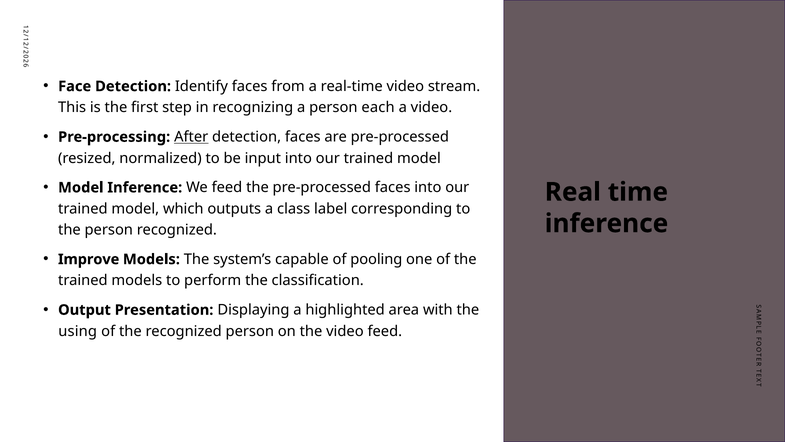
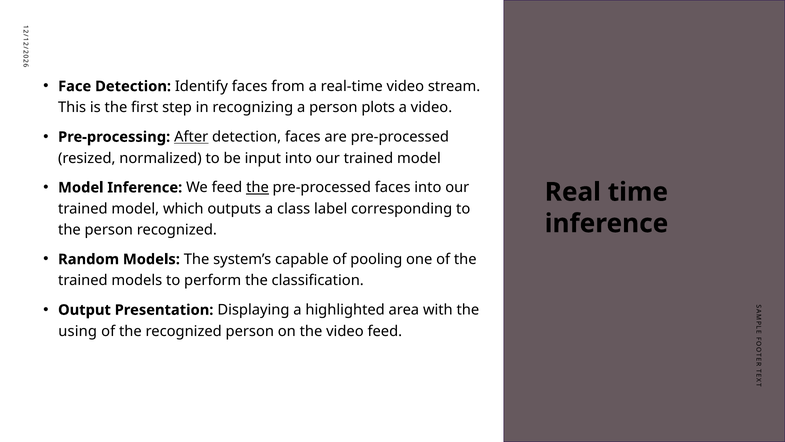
each: each -> plots (378, 107)
the underline: none -> present (257, 187)
Improve: Improve -> Random (89, 259)
